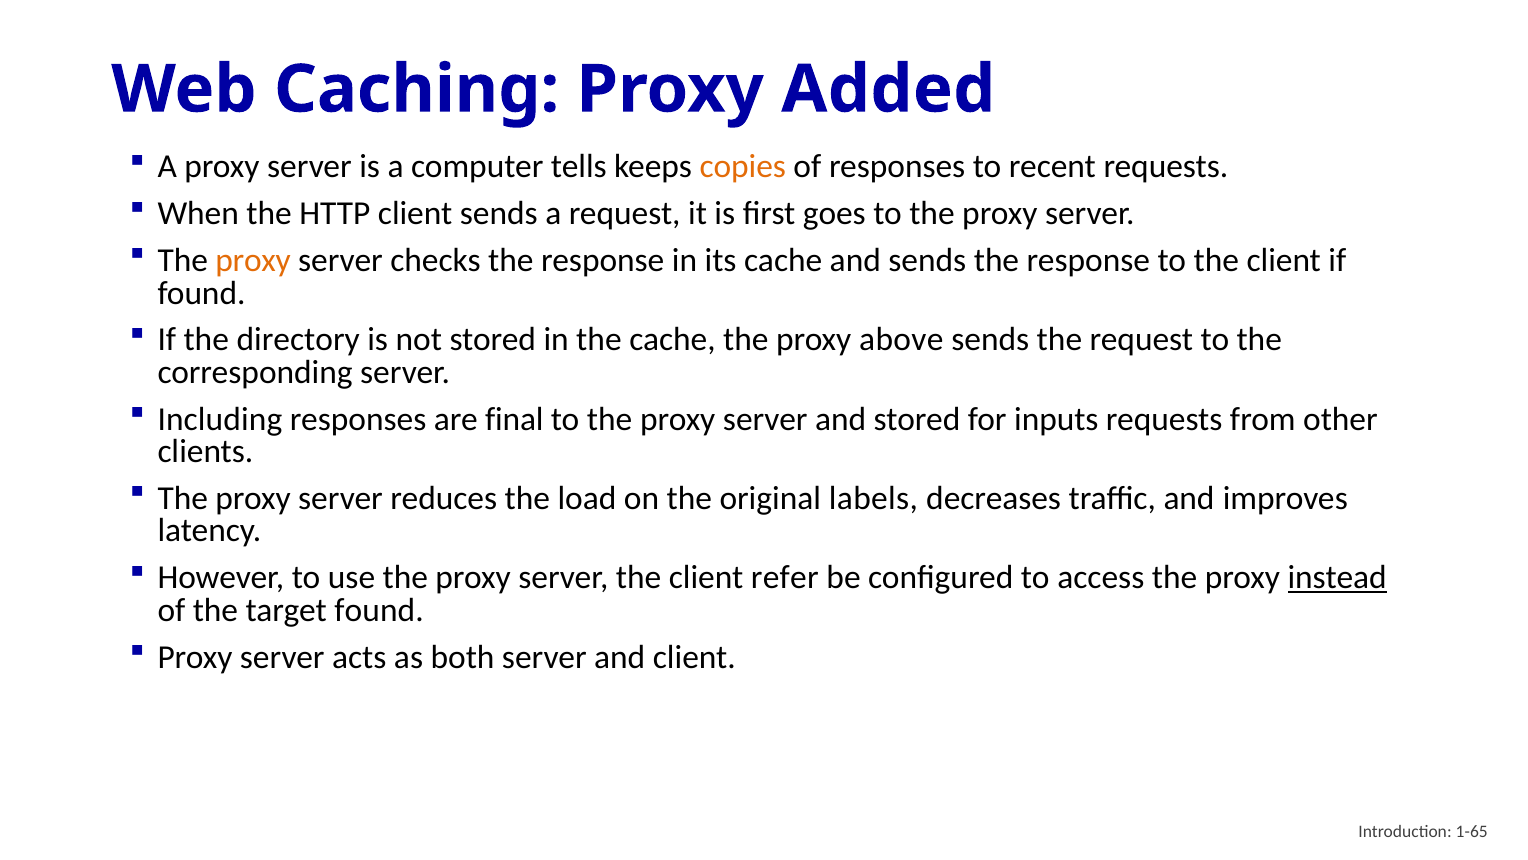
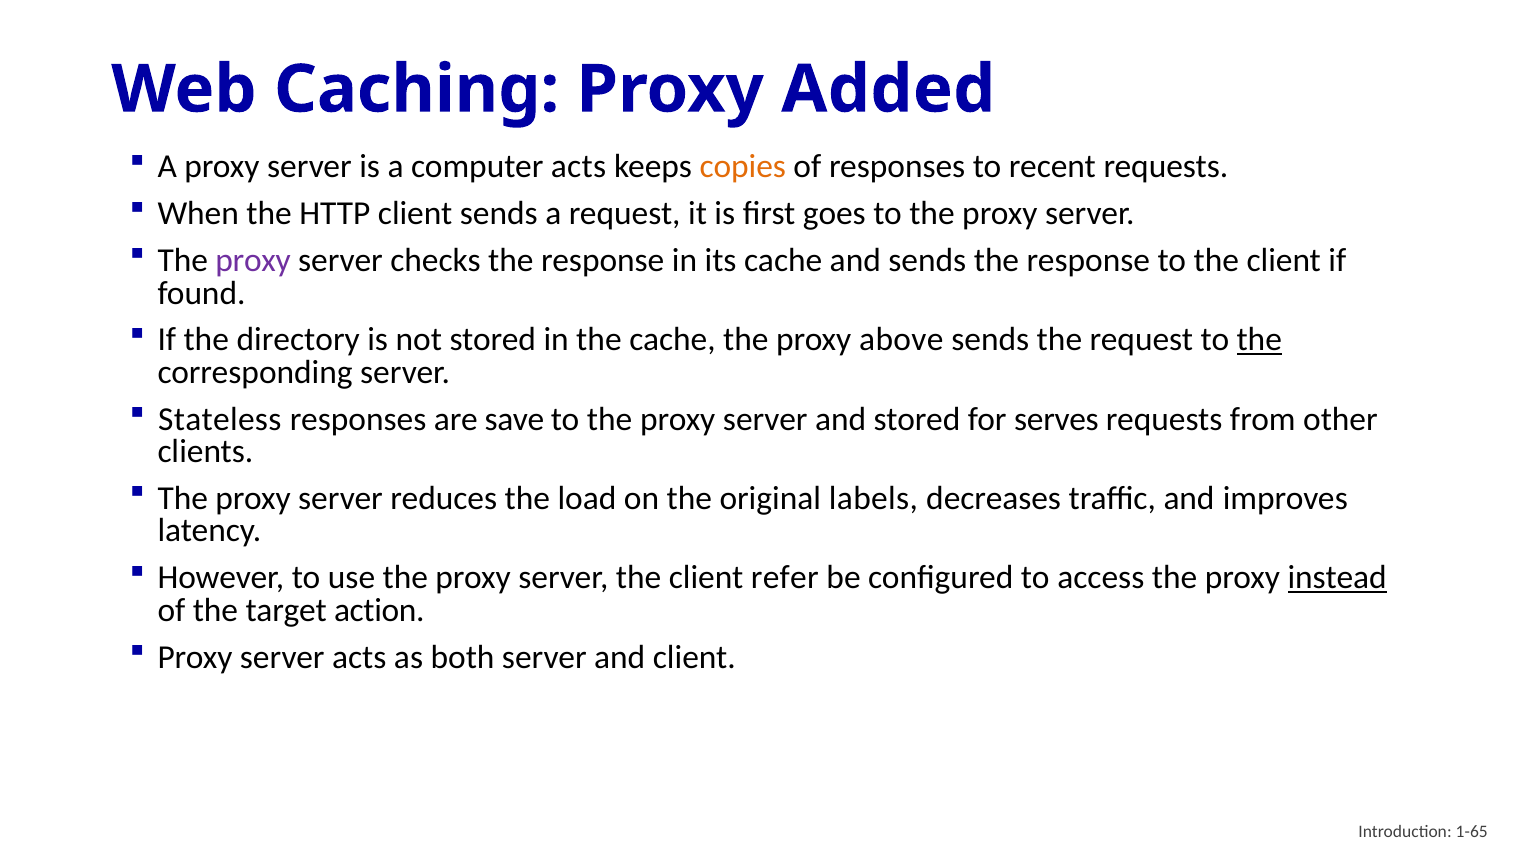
computer tells: tells -> acts (579, 167)
proxy colour: orange -> purple (253, 260)
the underline: none -> present (1259, 340)
Including: Including -> Stateless (220, 419)
final: final -> save (514, 419)
inputs: inputs -> serves (1056, 419)
target found: found -> action (379, 610)
